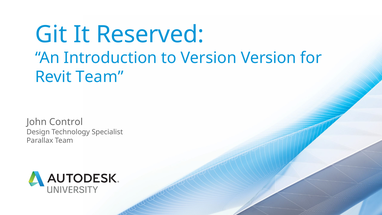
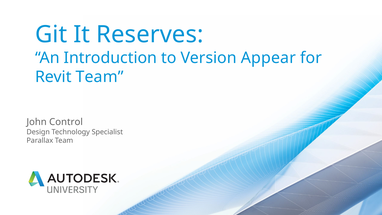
Reserved: Reserved -> Reserves (150, 34)
Version Version: Version -> Appear (268, 58)
